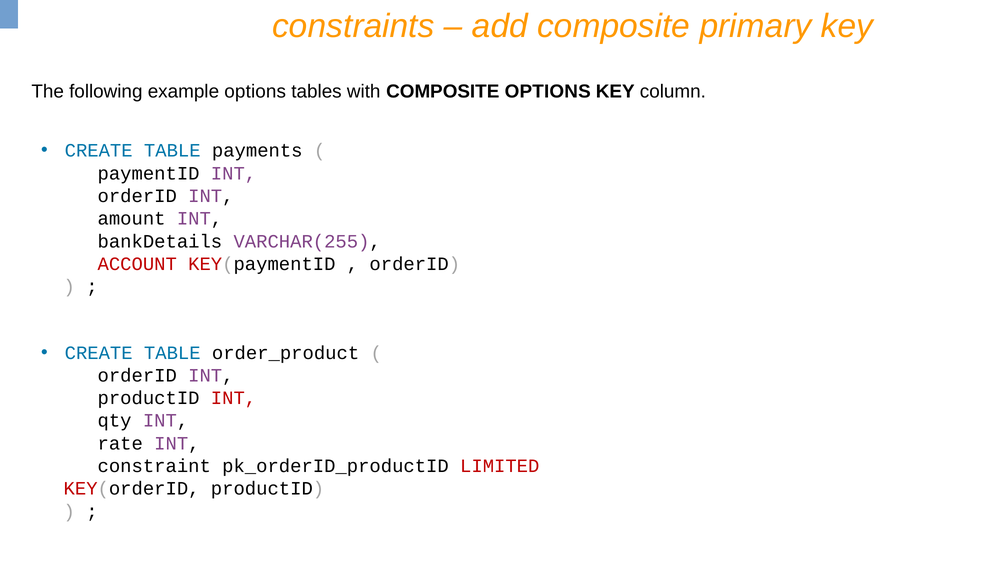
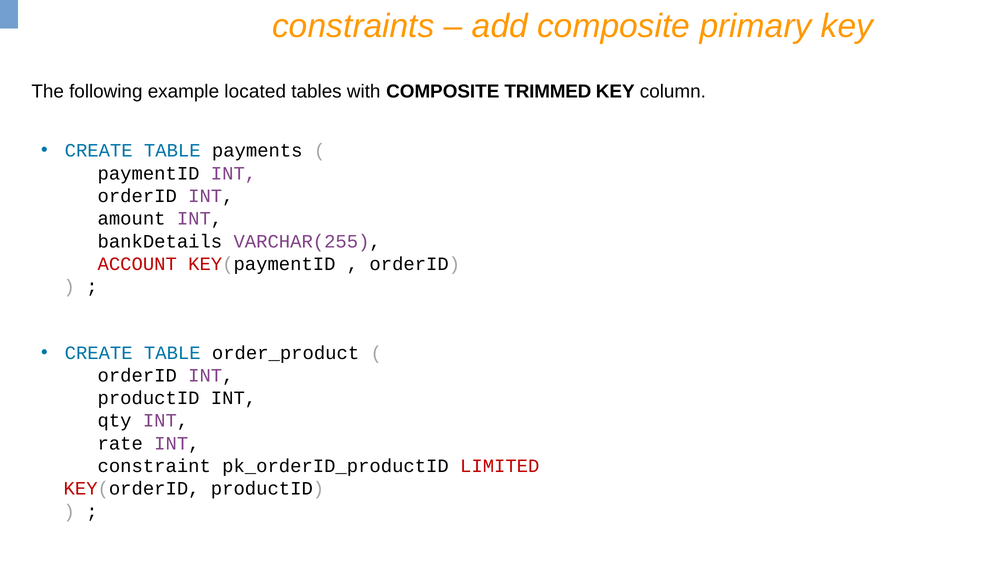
example options: options -> located (255, 91)
COMPOSITE OPTIONS: OPTIONS -> TRIMMED (548, 91)
INT colour: red -> black (234, 398)
